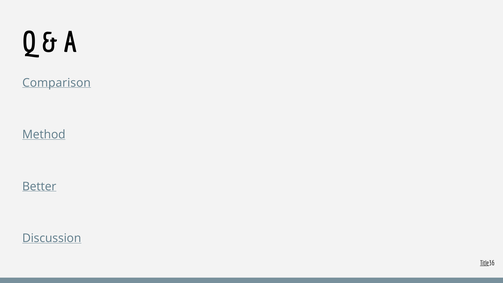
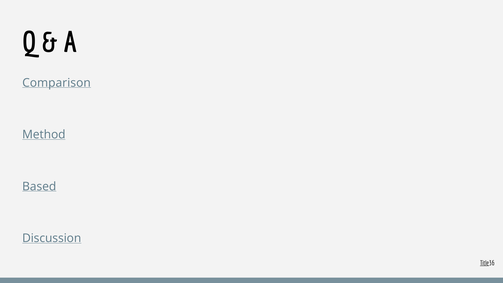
Better: Better -> Based (39, 187)
